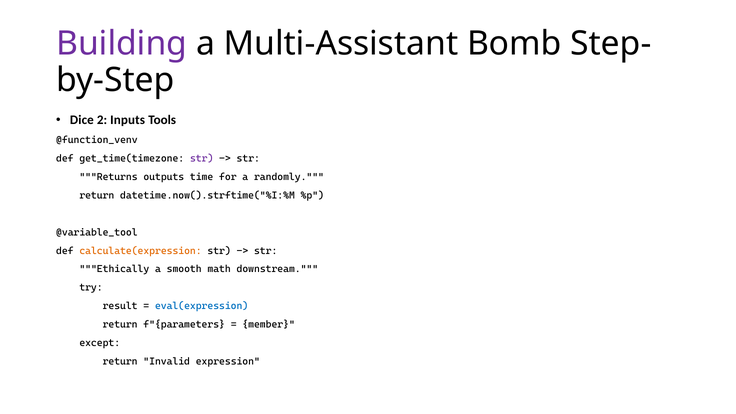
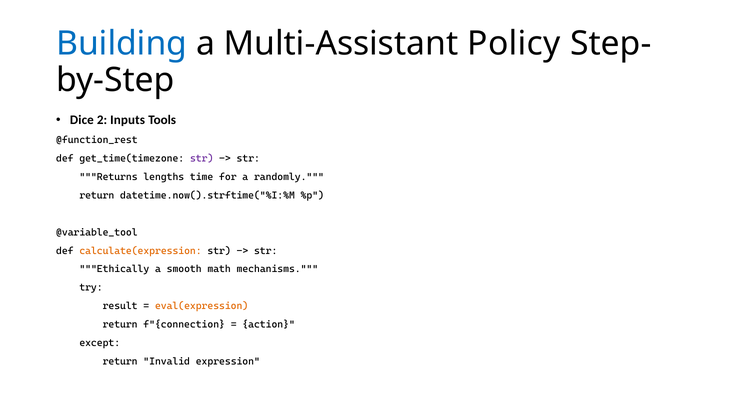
Building colour: purple -> blue (122, 44)
Bomb: Bomb -> Policy (514, 44)
@function_venv: @function_venv -> @function_rest (97, 140)
outputs: outputs -> lengths (164, 177)
downstream: downstream -> mechanisms (277, 269)
eval(expression colour: blue -> orange (202, 306)
f"{parameters: f"{parameters -> f"{connection (184, 325)
member: member -> action (269, 325)
